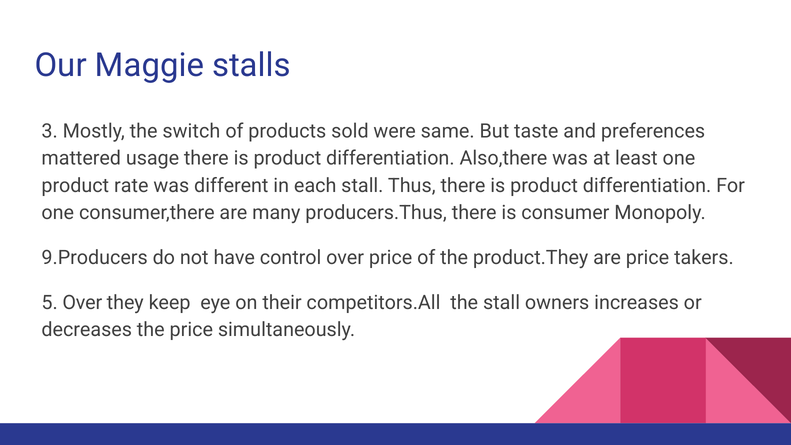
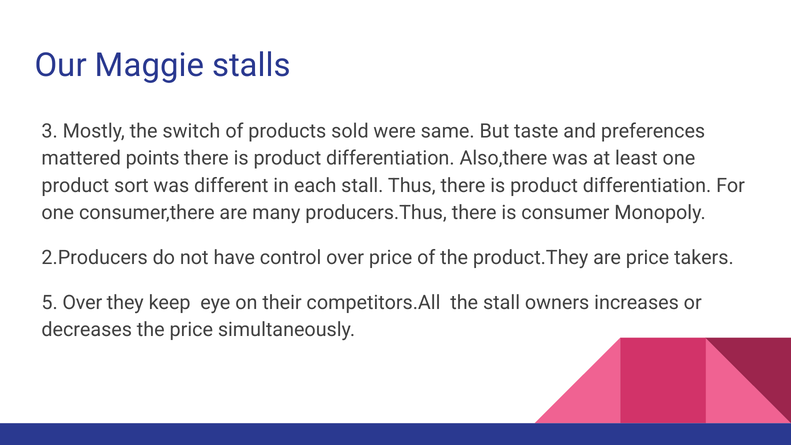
usage: usage -> points (153, 158)
rate: rate -> sort (131, 186)
9.Producers: 9.Producers -> 2.Producers (95, 258)
